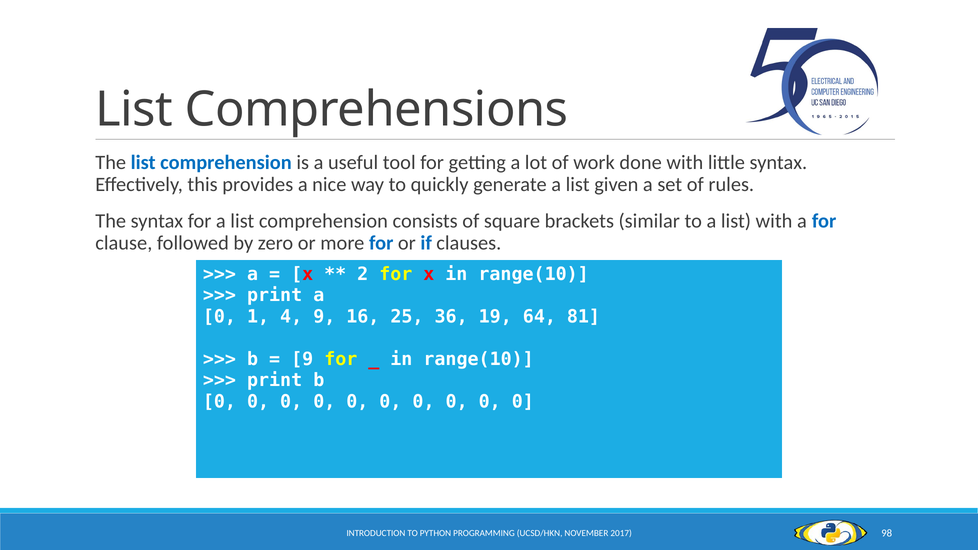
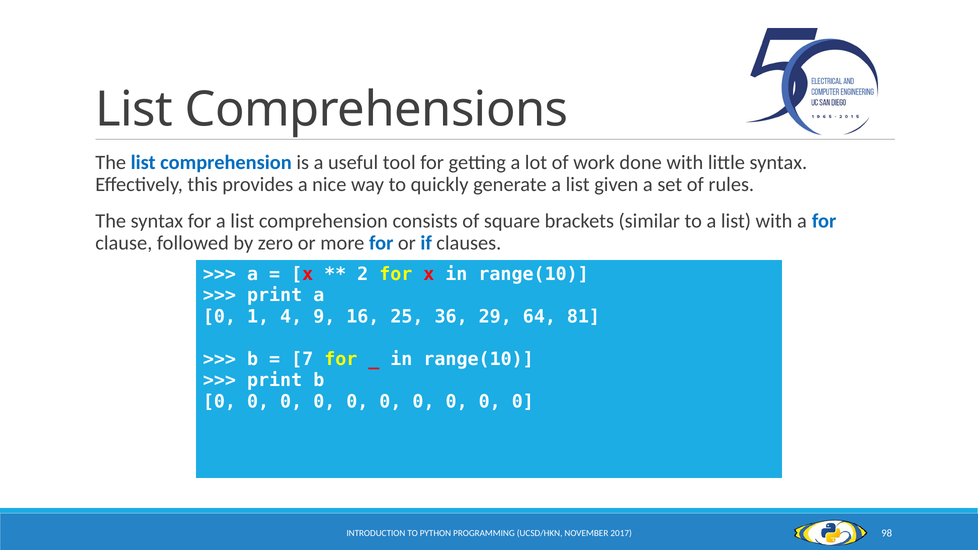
19: 19 -> 29 (495, 317)
9: 9 -> 7 (302, 359)
